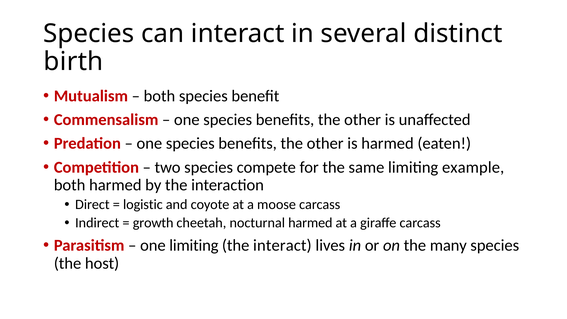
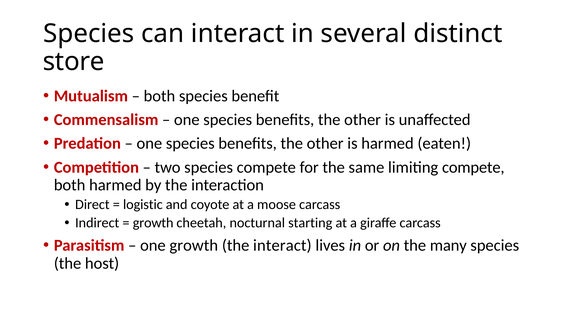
birth: birth -> store (74, 62)
limiting example: example -> compete (473, 167)
nocturnal harmed: harmed -> starting (310, 223)
one limiting: limiting -> growth (194, 245)
